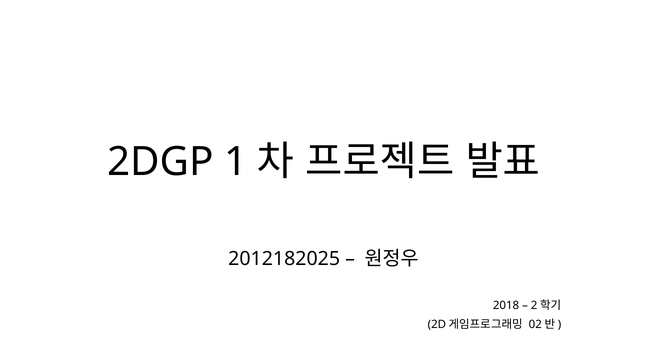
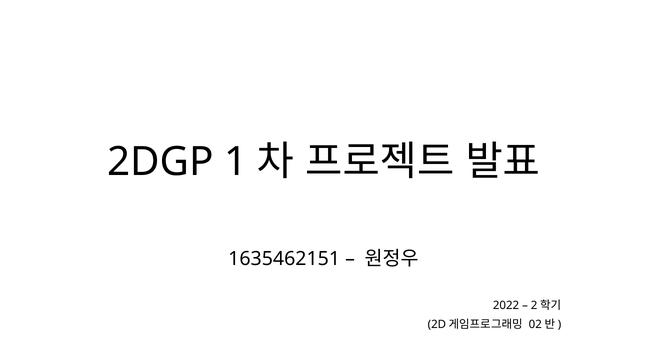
2012182025: 2012182025 -> 1635462151 (284, 259)
2018: 2018 -> 2022 (506, 305)
